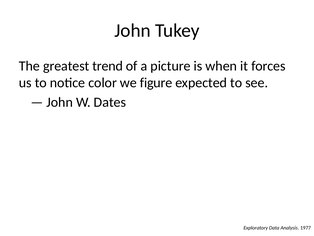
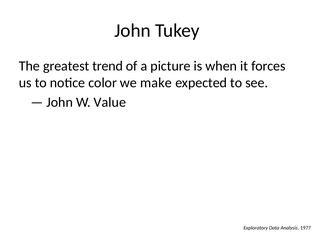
figure: figure -> make (156, 83)
Dates: Dates -> Value (110, 102)
